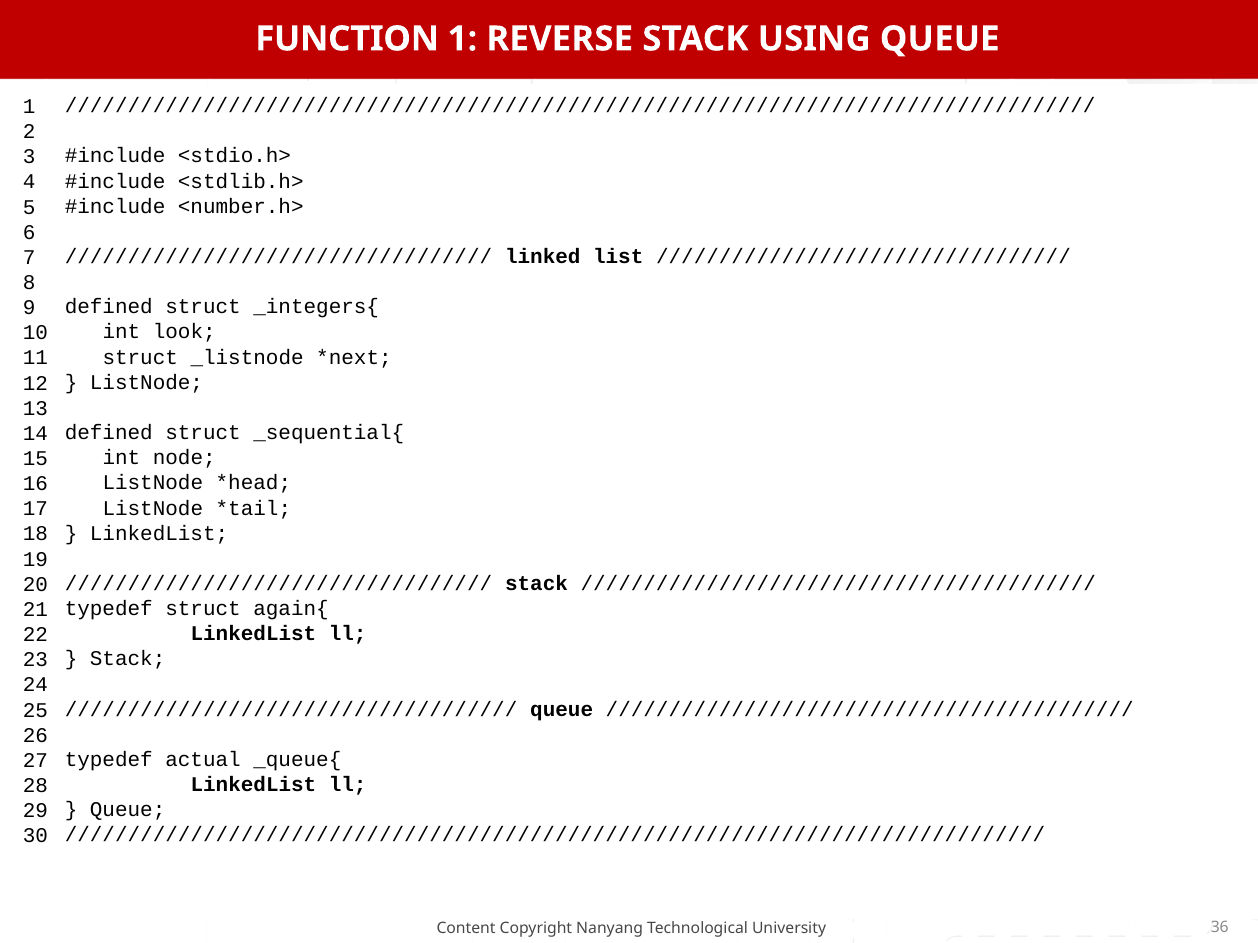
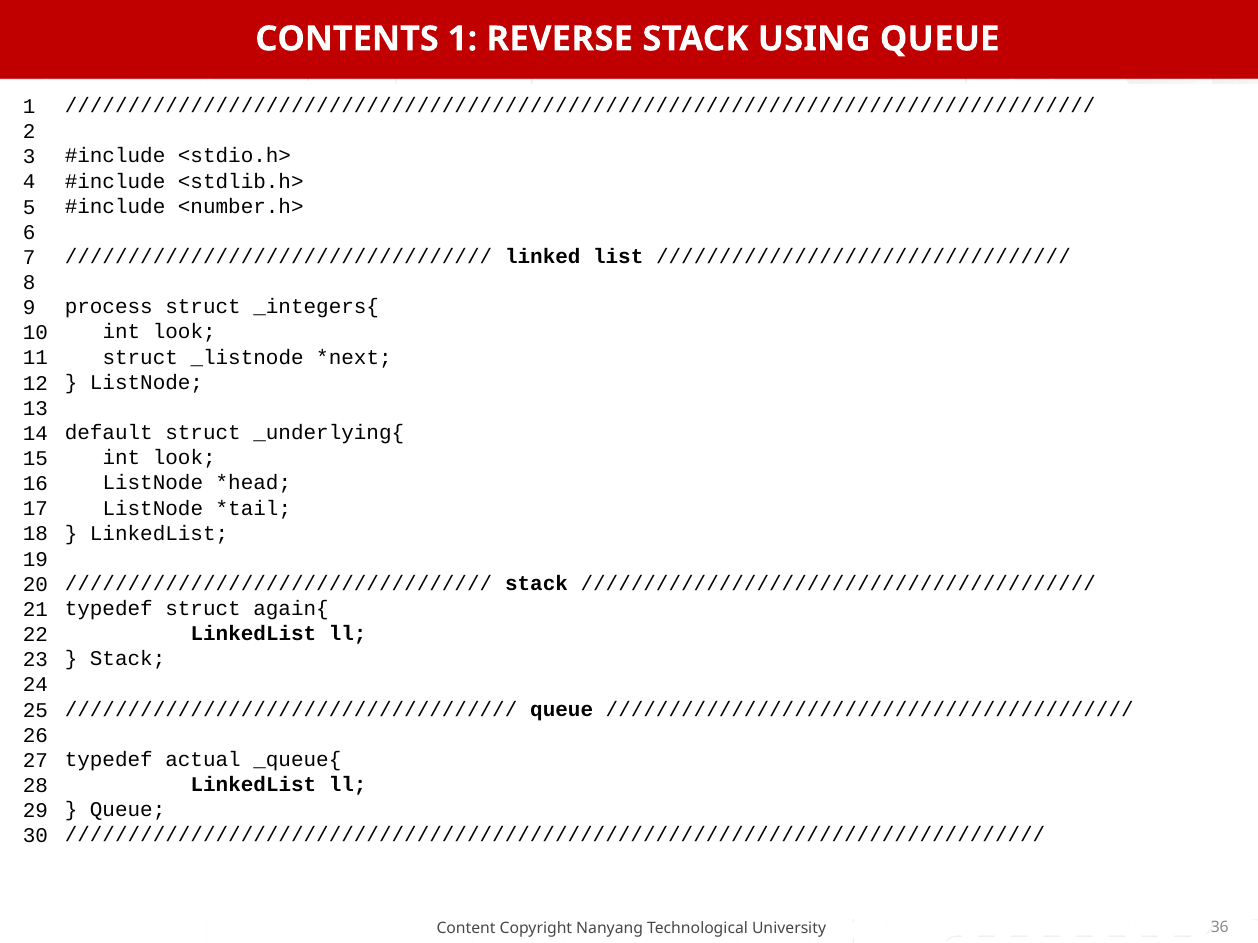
FUNCTION: FUNCTION -> CONTENTS (347, 39)
defined: defined -> process (109, 307)
defined: defined -> default (109, 433)
_sequential{: _sequential{ -> _underlying{ (329, 433)
node: node -> look (184, 458)
